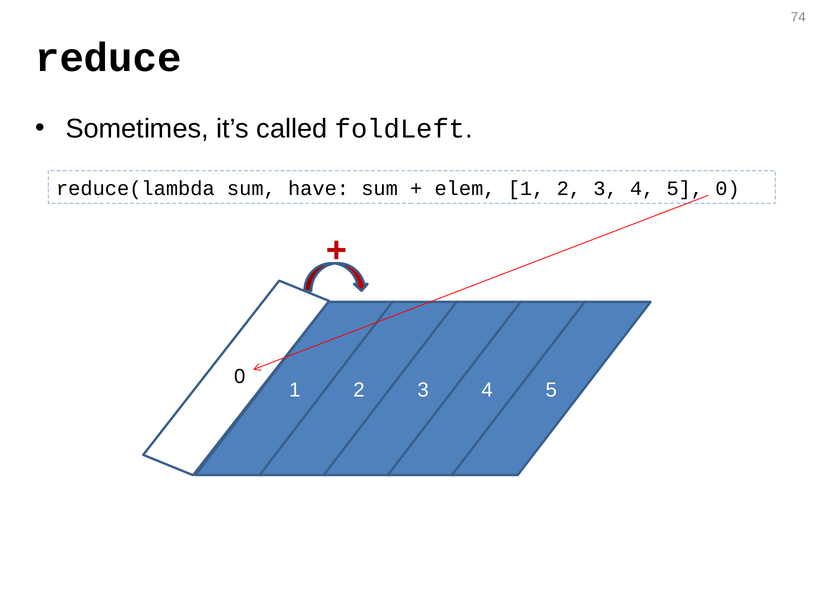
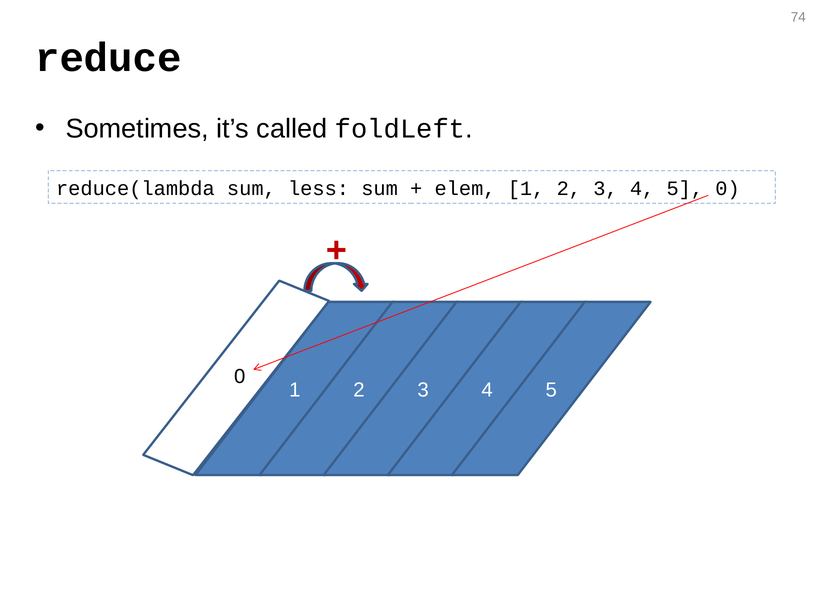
have: have -> less (319, 188)
